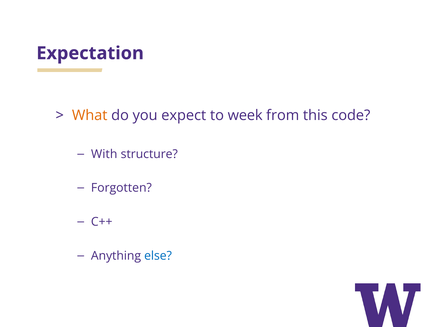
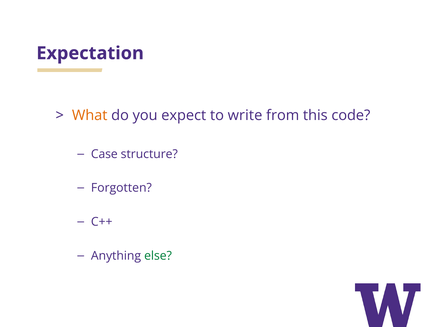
week: week -> write (245, 115)
With: With -> Case (104, 154)
else colour: blue -> green (158, 256)
